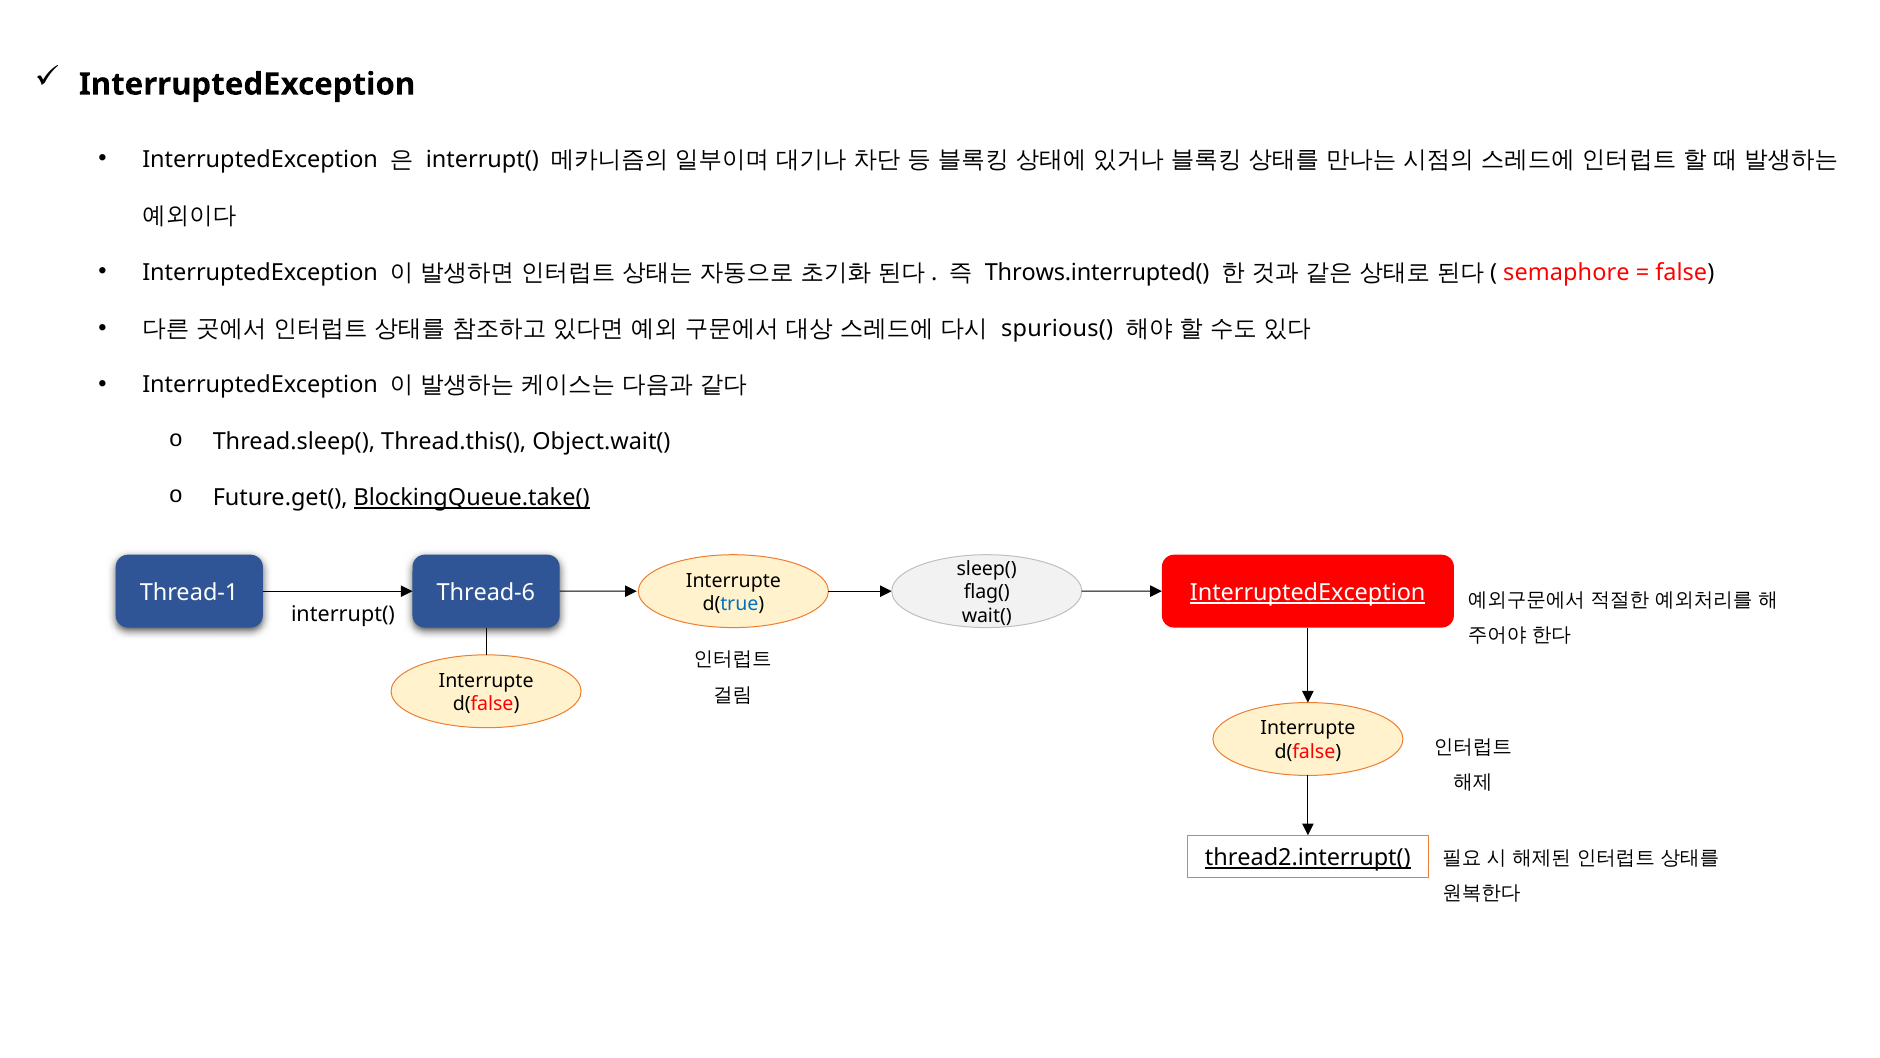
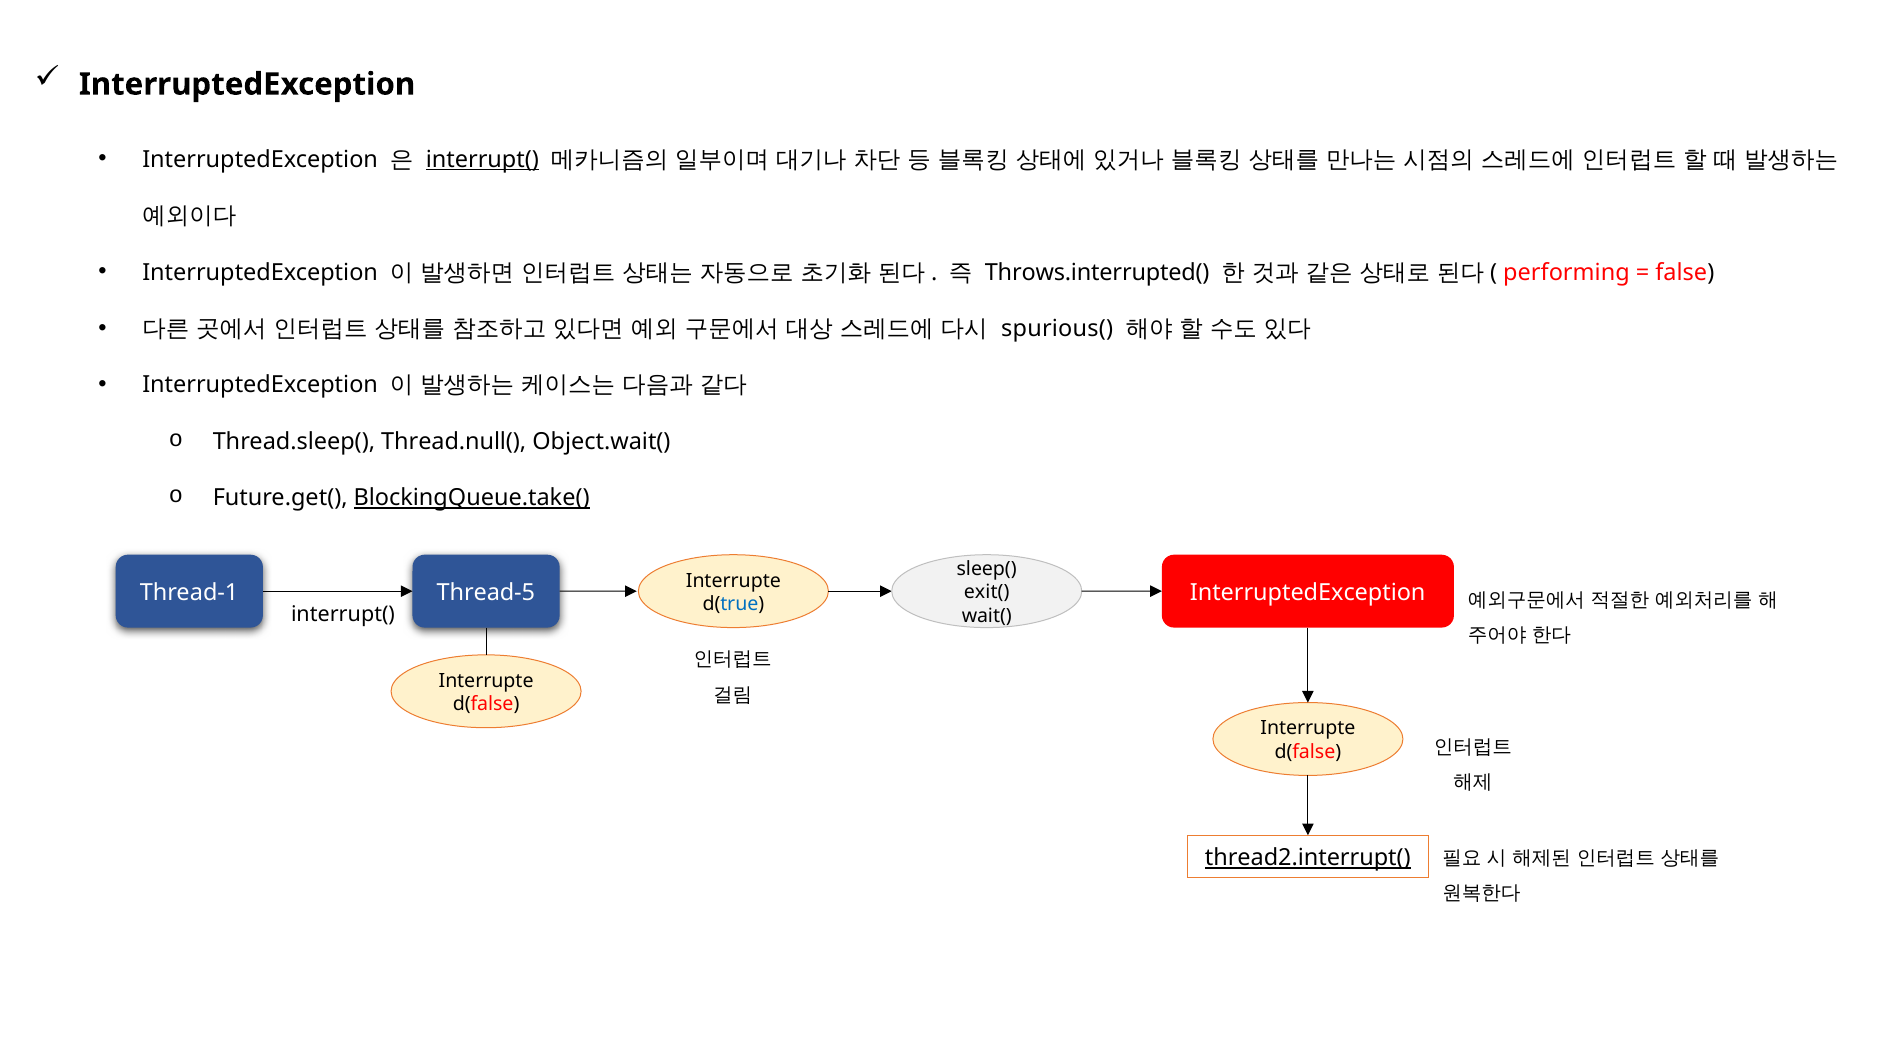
interrupt( underline: none -> present (482, 159)
semaphore: semaphore -> performing (1566, 272)
Thread.this(: Thread.this( -> Thread.null( (454, 441)
Thread-6: Thread-6 -> Thread-5 (486, 592)
InterruptedException underline: present -> none (1308, 592)
flag(: flag( -> exit( (987, 592)
